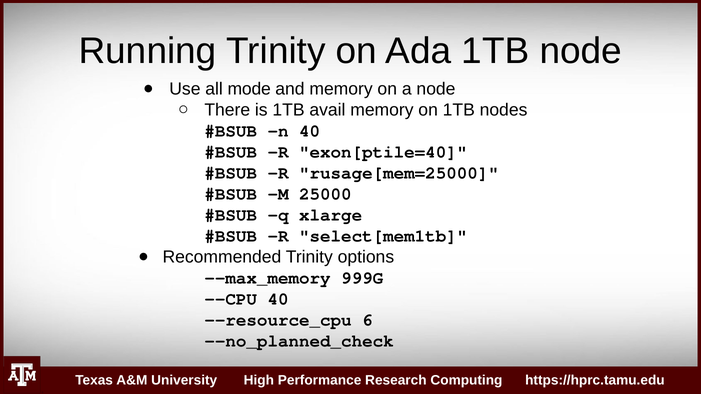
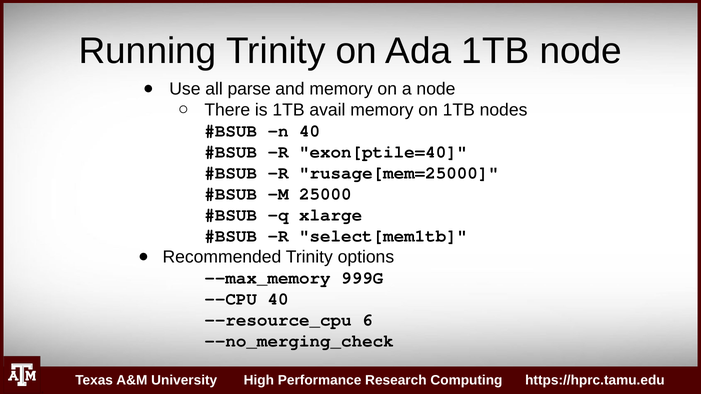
mode: mode -> parse (249, 89)
--no_planned_check: --no_planned_check -> --no_merging_check (299, 341)
